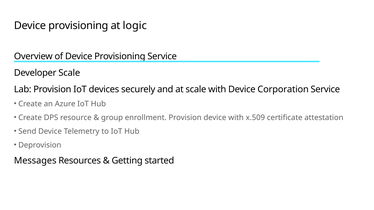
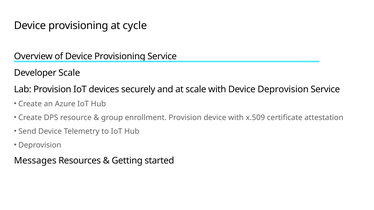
logic: logic -> cycle (135, 26)
Device Corporation: Corporation -> Deprovision (283, 89)
